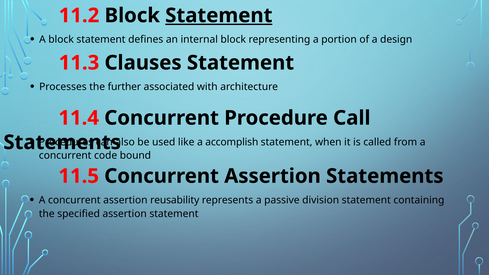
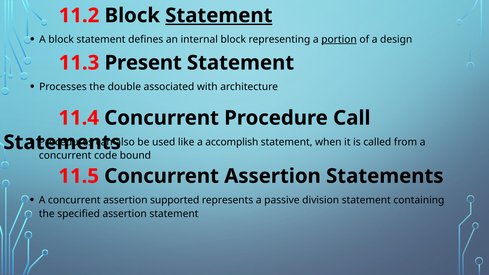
portion underline: none -> present (339, 39)
Clauses: Clauses -> Present (143, 63)
further: further -> double (124, 87)
reusability: reusability -> supported (175, 200)
